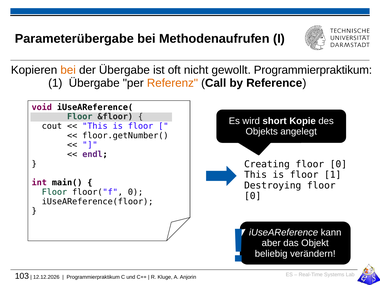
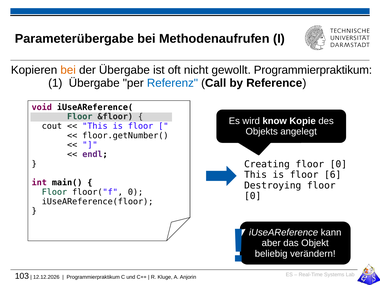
Referenz colour: orange -> blue (172, 83)
short: short -> know (275, 121)
floor 1: 1 -> 6 (333, 175)
